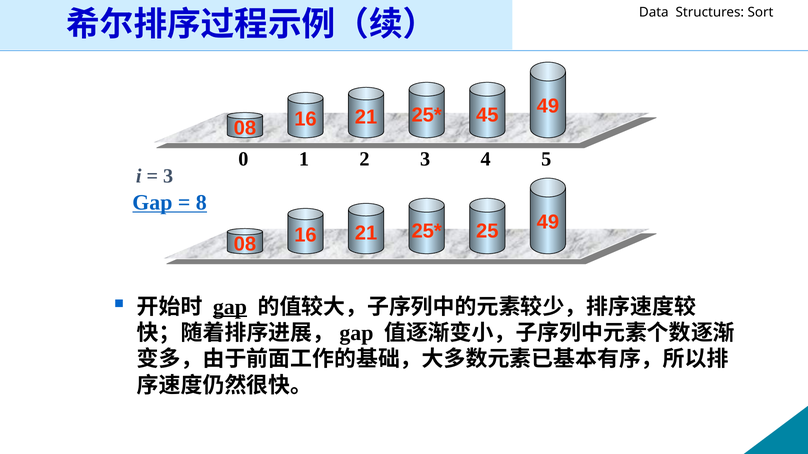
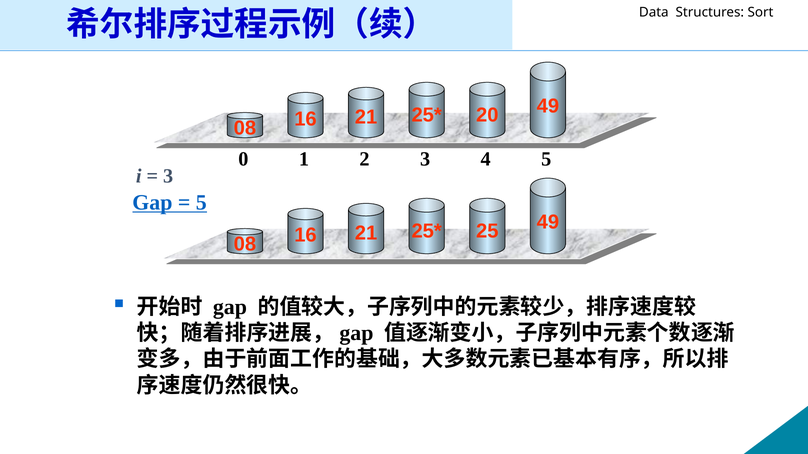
45: 45 -> 20 (487, 115)
8: 8 -> 5 (201, 203)
gap underline: present -> none (230, 307)
